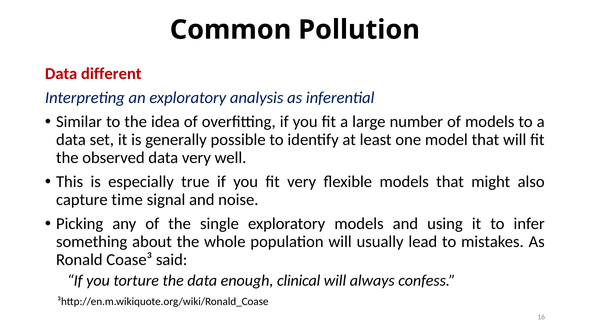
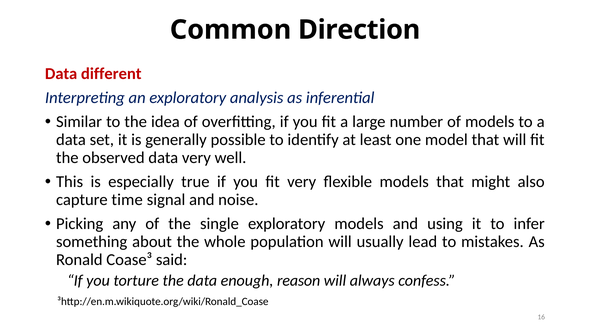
Pollution: Pollution -> Direction (359, 30)
clinical: clinical -> reason (299, 280)
